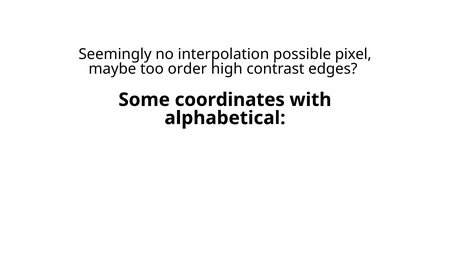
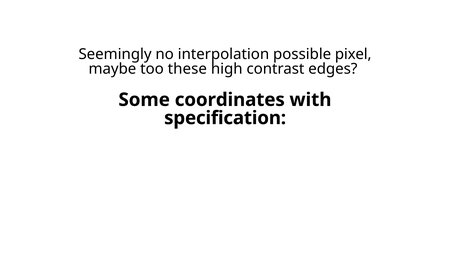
order: order -> these (187, 69)
alphabetical: alphabetical -> specification (225, 118)
